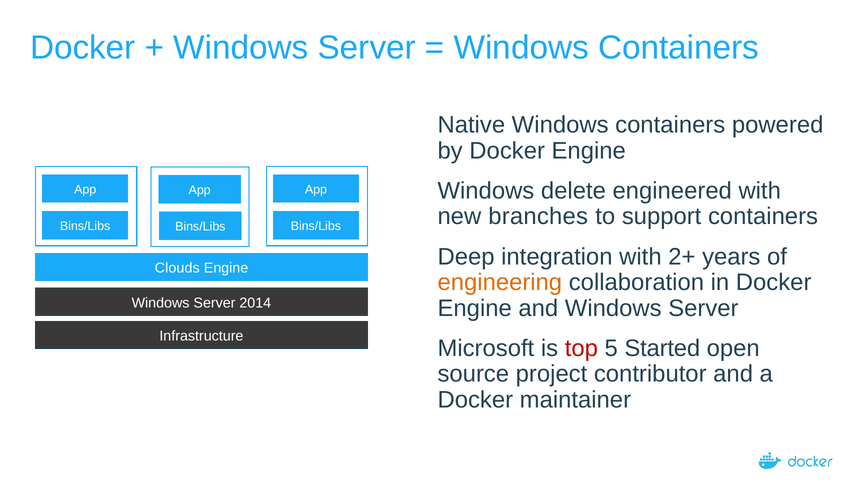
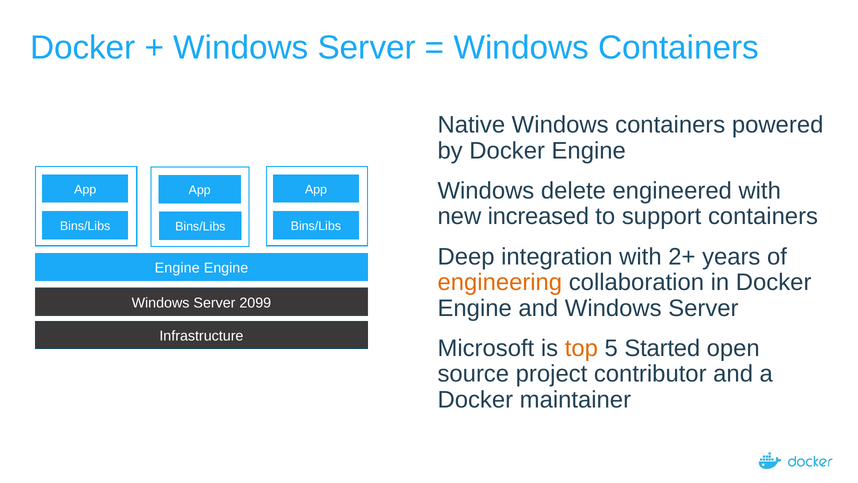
branches: branches -> increased (538, 216)
Clouds: Clouds -> Engine (177, 268)
2014: 2014 -> 2099 (255, 303)
top colour: red -> orange (581, 348)
